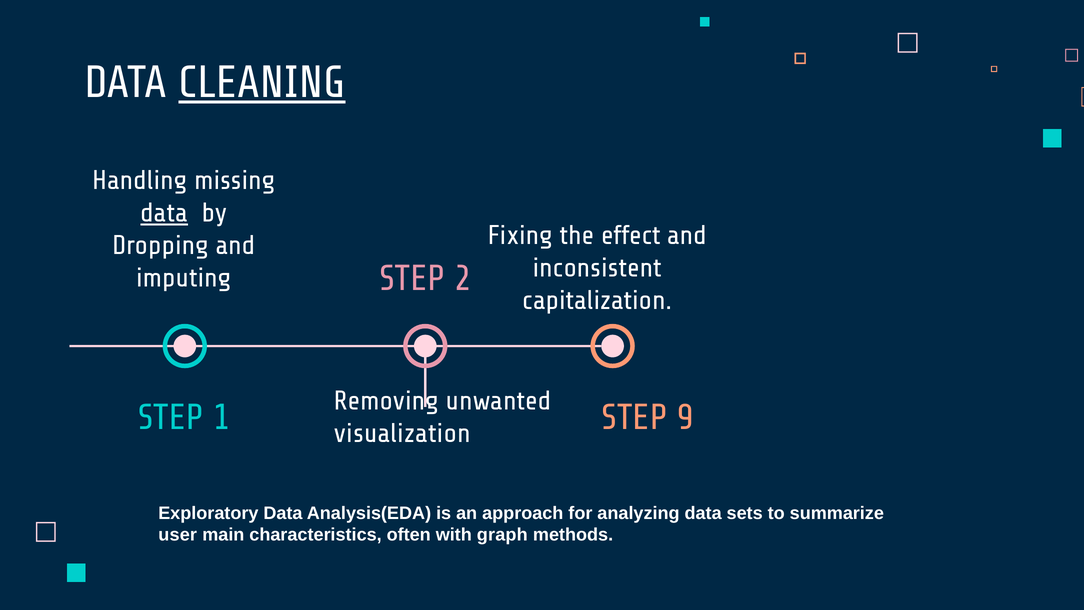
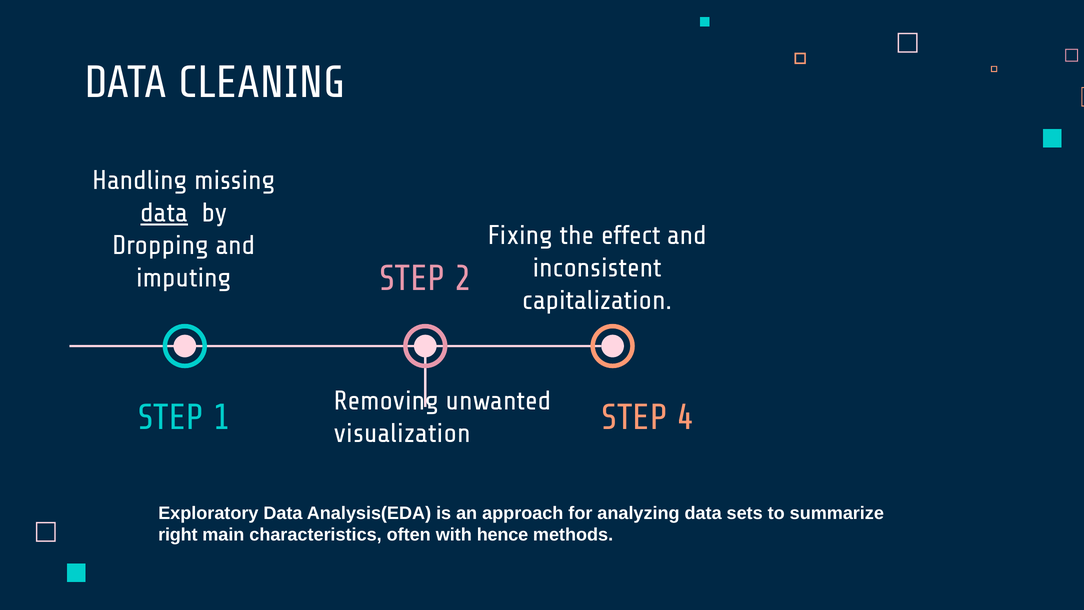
CLEANING underline: present -> none (262, 82)
9: 9 -> 4 (685, 417)
user: user -> right (178, 535)
graph: graph -> hence (502, 535)
